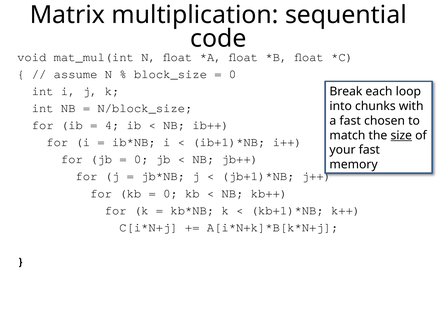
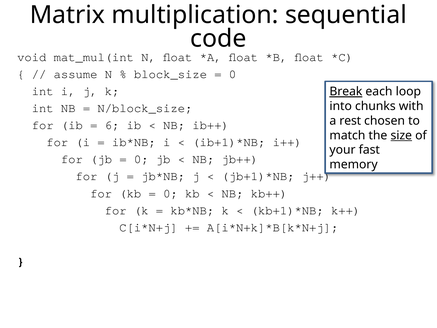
Break underline: none -> present (346, 92)
a fast: fast -> rest (350, 121)
4: 4 -> 6 (112, 125)
